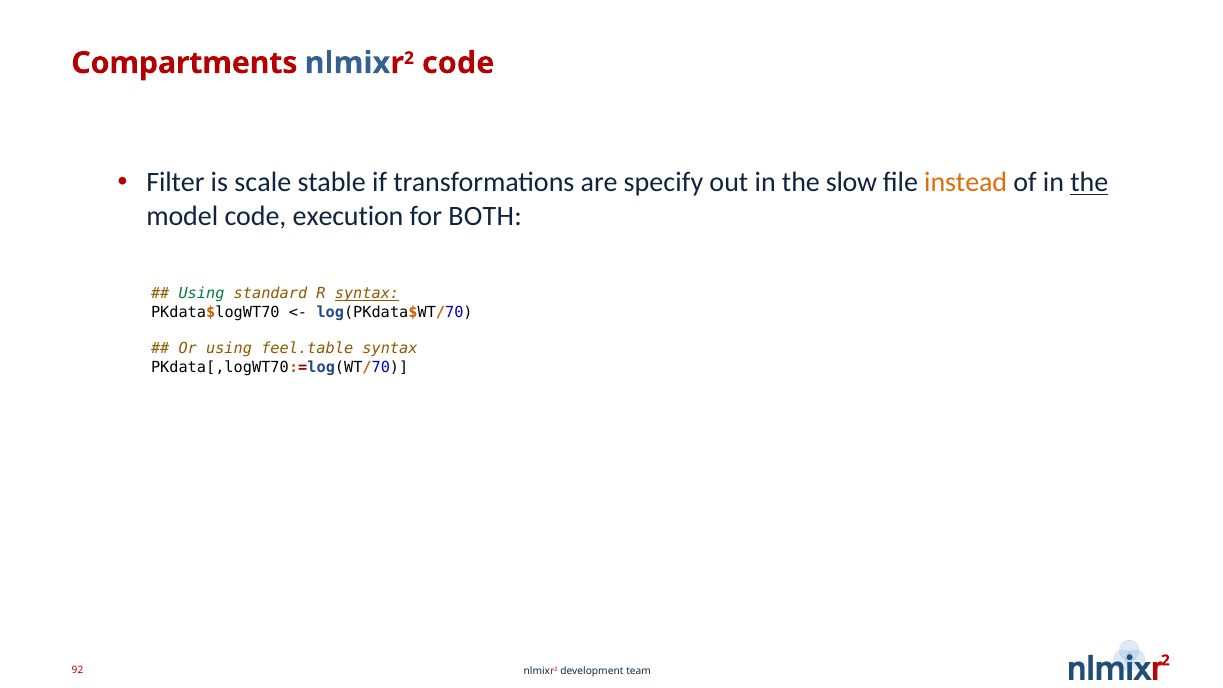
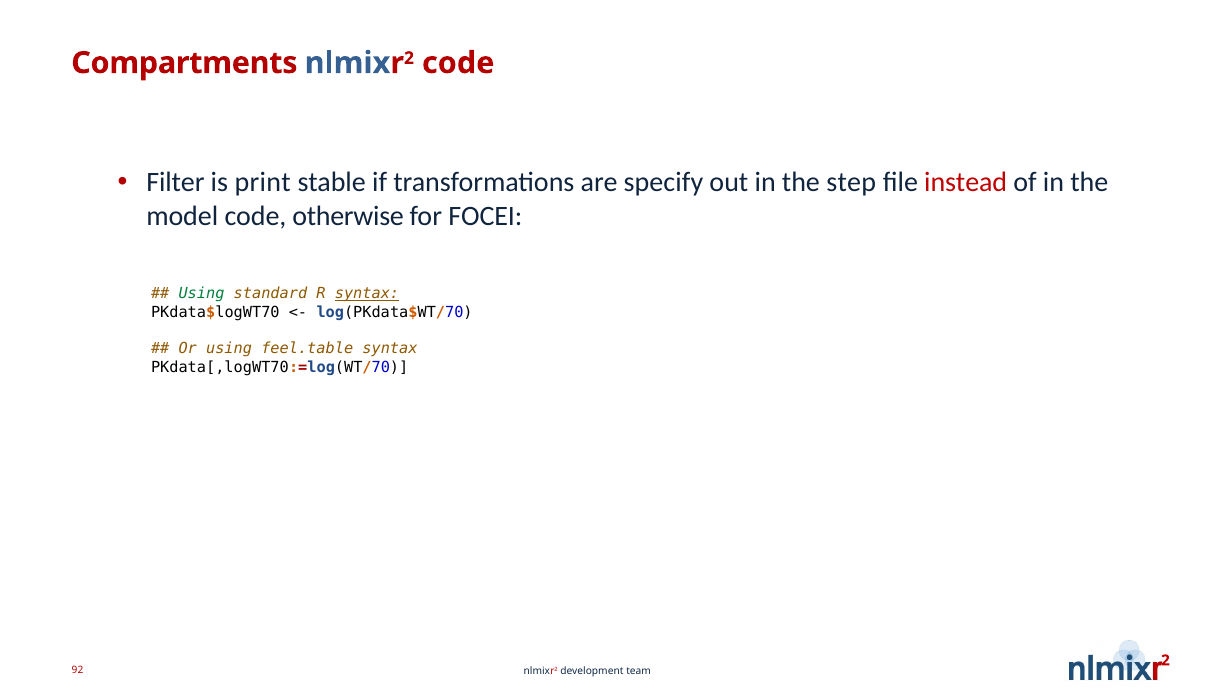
scale: scale -> print (263, 183)
slow: slow -> step (851, 183)
instead colour: orange -> red (966, 183)
the underline: present -> none (1089, 183)
execution: execution -> otherwise (348, 216)
BOTH: BOTH -> FOCEI (485, 216)
